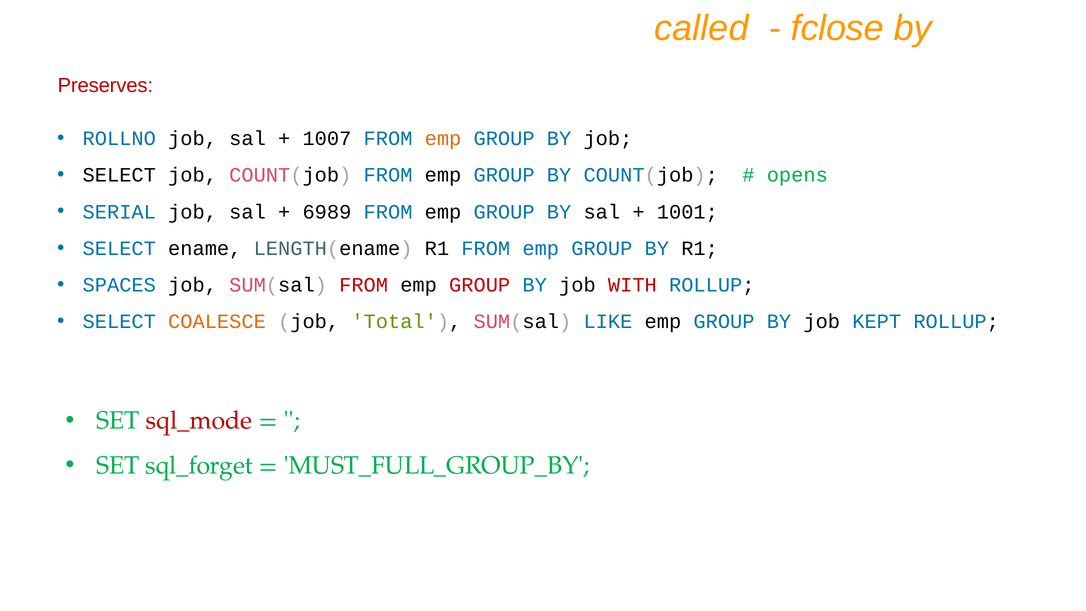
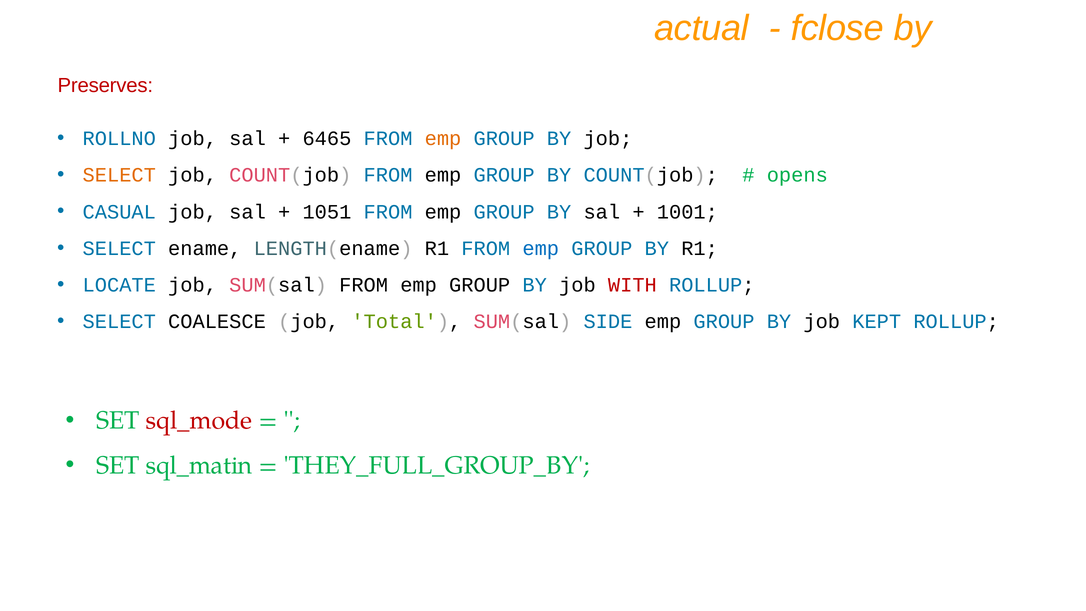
called: called -> actual (702, 28)
1007: 1007 -> 6465 (327, 138)
SELECT colour: black -> orange (119, 175)
SERIAL: SERIAL -> CASUAL (119, 212)
6989: 6989 -> 1051 (327, 212)
SPACES: SPACES -> LOCATE (119, 285)
FROM colour: red -> black (364, 285)
GROUP colour: red -> black (480, 285)
COALESCE colour: orange -> black (217, 322)
LIKE: LIKE -> SIDE (608, 322)
sql_forget: sql_forget -> sql_matin (199, 465)
MUST_FULL_GROUP_BY: MUST_FULL_GROUP_BY -> THEY_FULL_GROUP_BY (437, 465)
